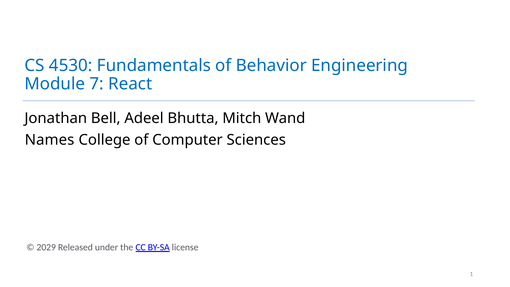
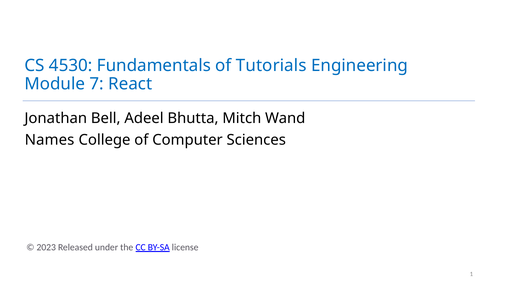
Behavior: Behavior -> Tutorials (271, 65)
2029: 2029 -> 2023 (46, 247)
